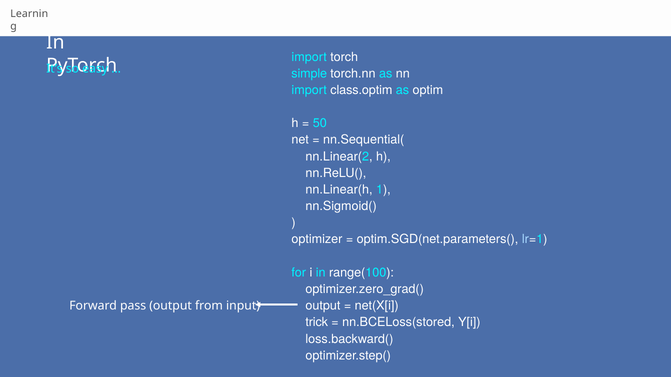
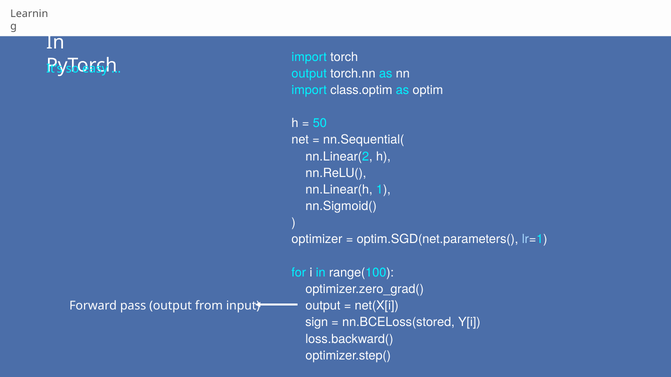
simple: simple -> output (309, 74)
trick: trick -> sign (317, 323)
